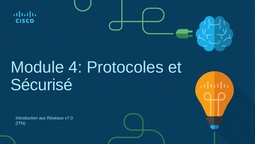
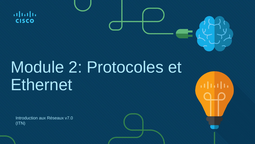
4: 4 -> 2 (75, 67)
Sécurisé: Sécurisé -> Ethernet (41, 85)
